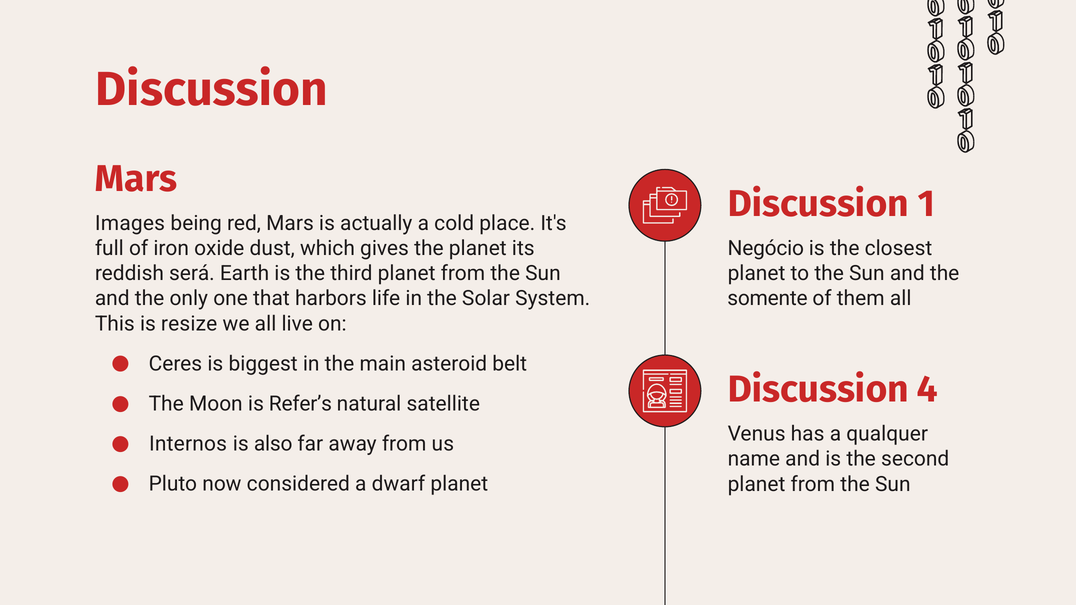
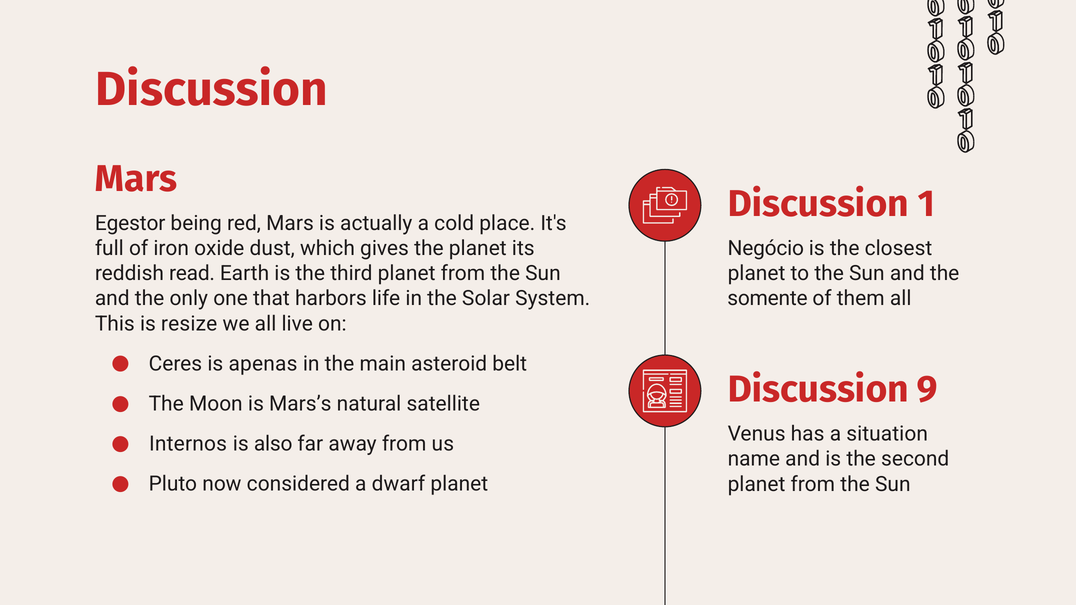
Images: Images -> Egestor (130, 223)
será: será -> read (192, 274)
biggest: biggest -> apenas (263, 364)
4: 4 -> 9 (927, 390)
Refer’s: Refer’s -> Mars’s (300, 404)
qualquer: qualquer -> situation (887, 434)
